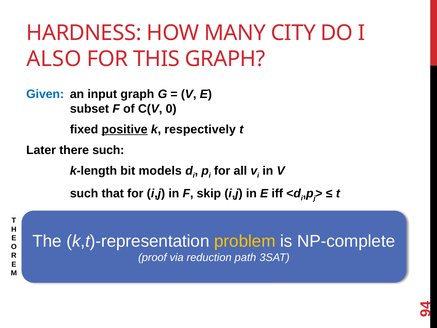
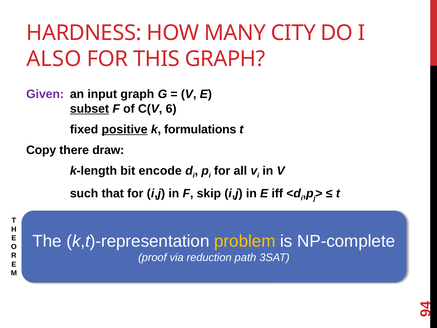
Given colour: blue -> purple (45, 94)
subset underline: none -> present (89, 109)
0: 0 -> 6 (171, 109)
respectively: respectively -> formulations (200, 129)
Later: Later -> Copy (41, 150)
there such: such -> draw (108, 150)
models: models -> encode (160, 171)
